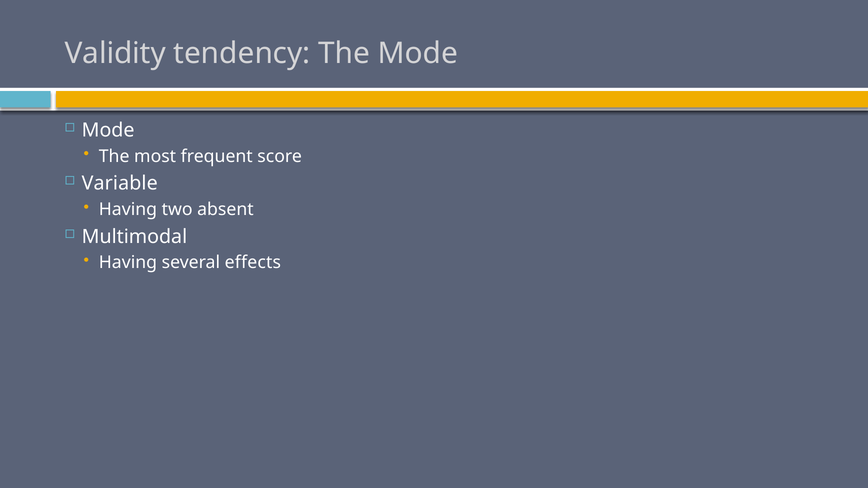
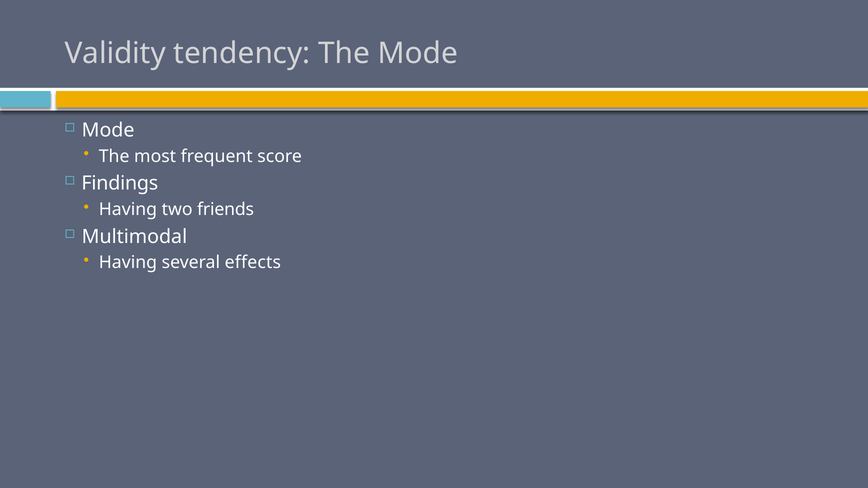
Variable: Variable -> Findings (120, 184)
absent: absent -> friends (226, 210)
